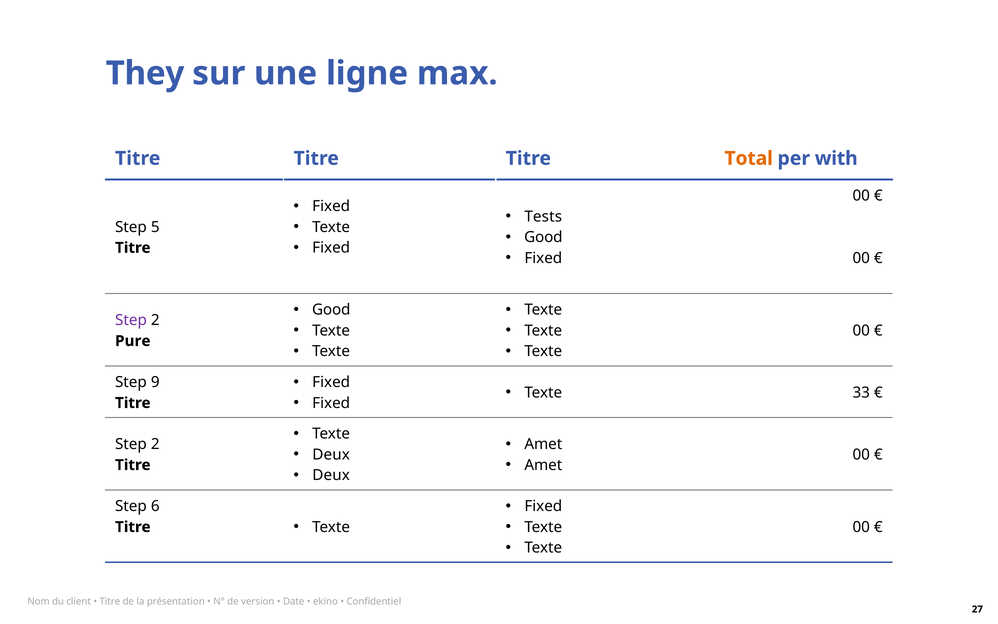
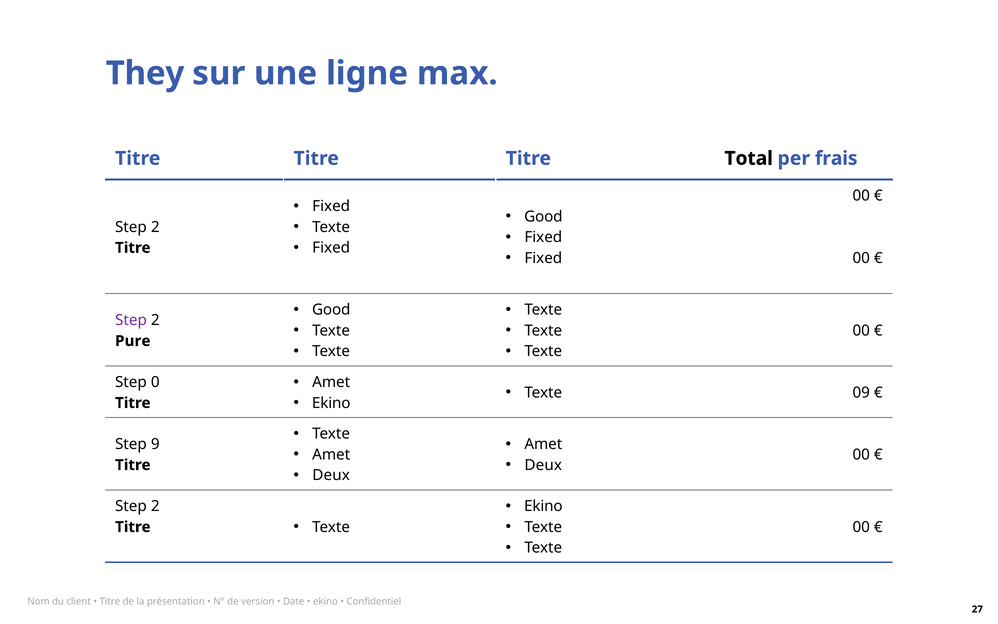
Total colour: orange -> black (749, 158)
with: with -> frais (836, 158)
Tests: Tests -> Good (543, 216)
5: 5 -> 2 (155, 227)
Good: Good -> Fixed (543, 237)
Fixed: Fixed -> Amet (331, 382)
9: 9 -> 0 (155, 382)
33: 33 -> 09 (861, 392)
Fixed: Fixed -> Ekino (331, 403)
2: 2 -> 9 (155, 444)
Deux: Deux -> Amet (331, 454)
Amet: Amet -> Deux (543, 465)
Fixed: Fixed -> Ekino (543, 506)
6: 6 -> 2 (155, 506)
